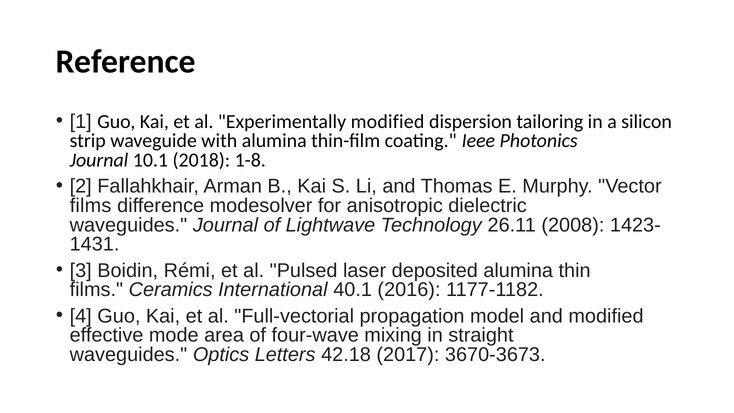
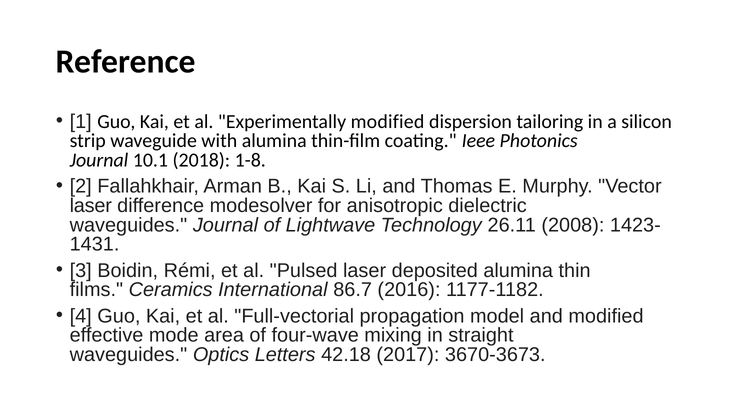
films: films -> laser (91, 206)
40.1: 40.1 -> 86.7 (353, 290)
